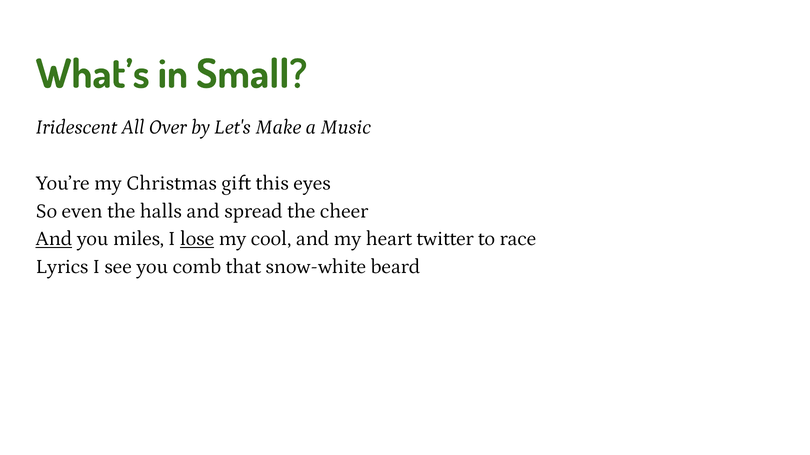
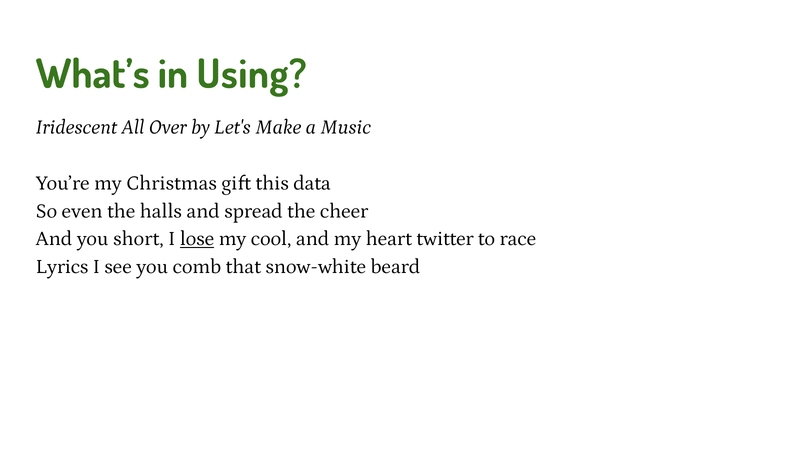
Small: Small -> Using (252, 75)
eyes: eyes -> data (312, 183)
And underline: present -> none (54, 239)
miles: miles -> short (138, 239)
